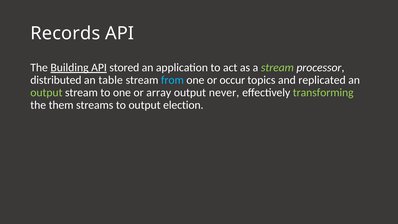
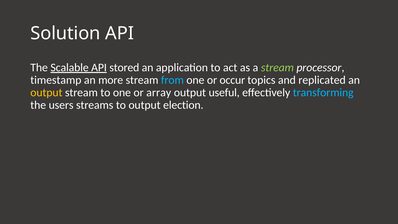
Records: Records -> Solution (65, 33)
Building: Building -> Scalable (70, 67)
distributed: distributed -> timestamp (56, 80)
table: table -> more (111, 80)
output colour: light green -> yellow (46, 93)
never: never -> useful (224, 93)
transforming colour: light green -> light blue (323, 93)
them: them -> users (61, 105)
